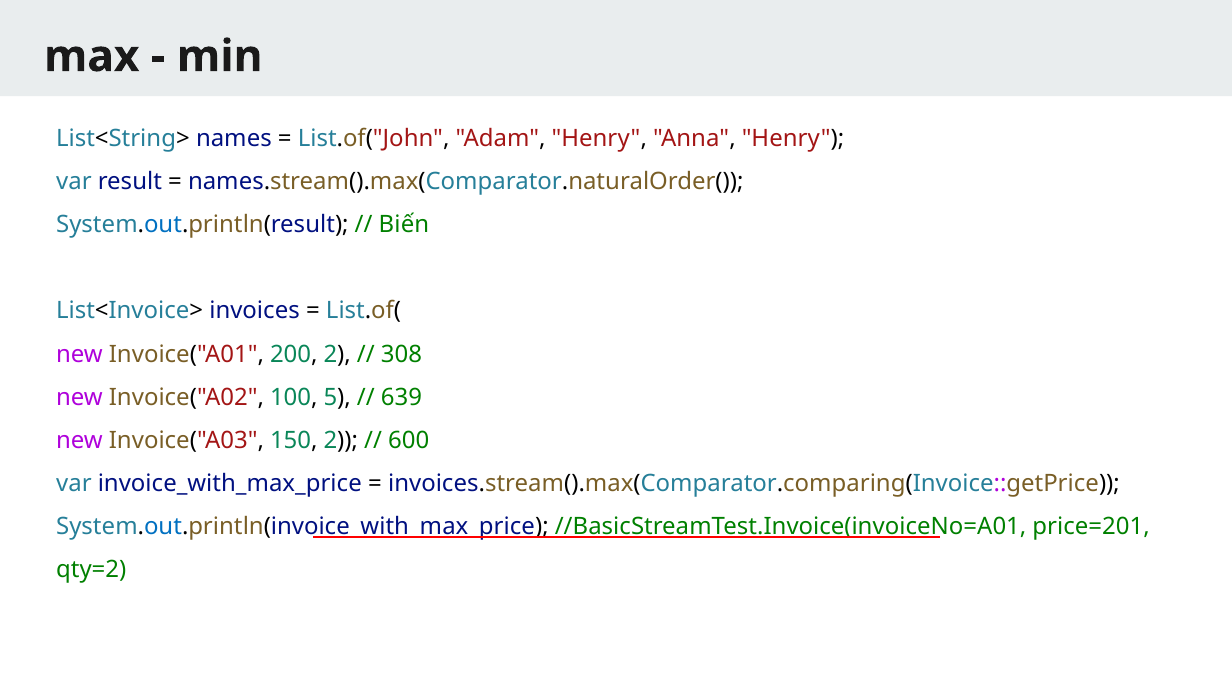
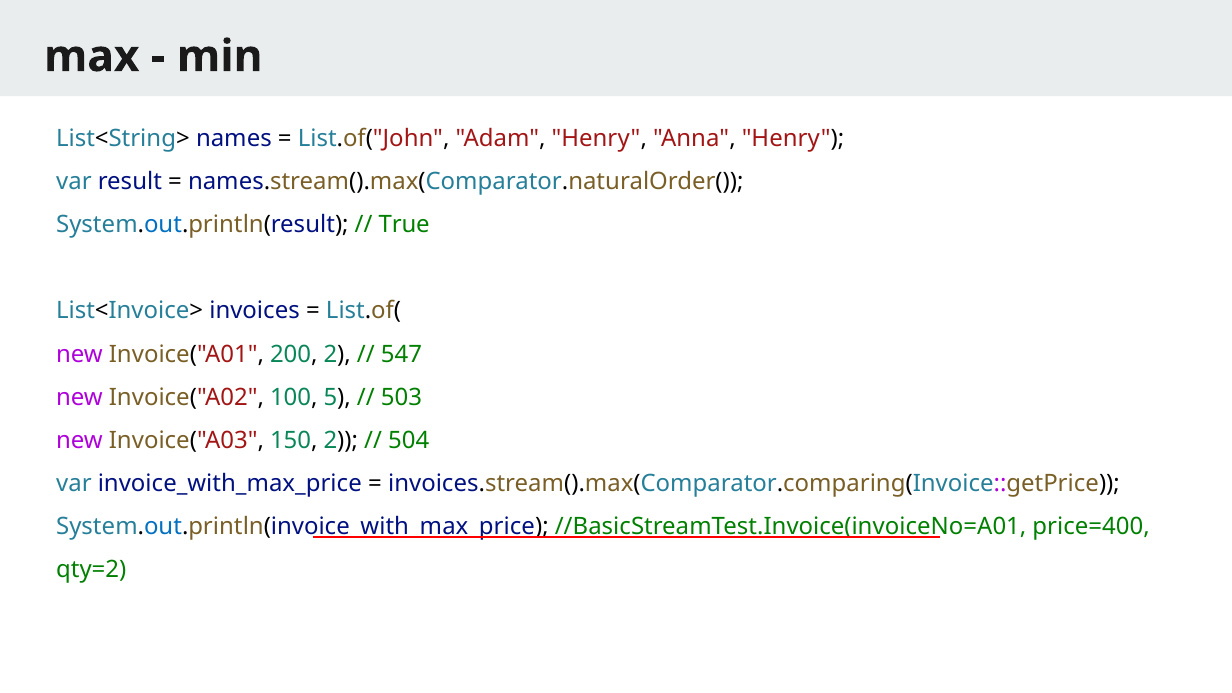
Biến: Biến -> True (404, 225)
308: 308 -> 547 (402, 354)
639: 639 -> 503 (402, 397)
600: 600 -> 504 (409, 440)
price=201: price=201 -> price=400 (1091, 527)
